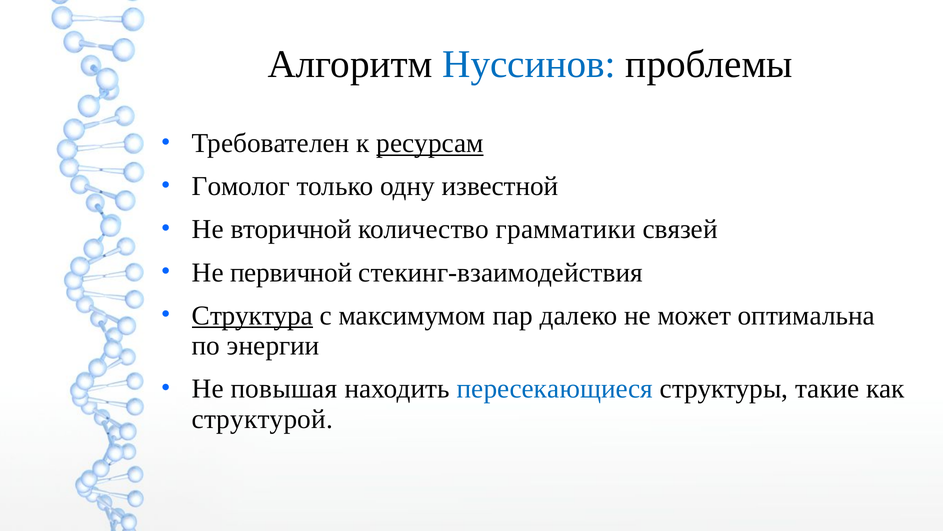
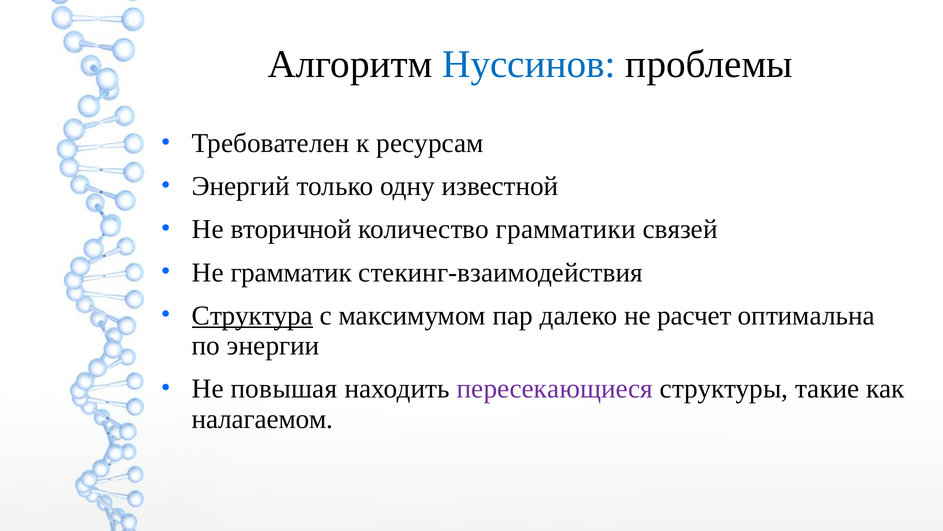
ресурсам underline: present -> none (430, 143)
Гомолог: Гомолог -> Энергий (241, 186)
первичной: первичной -> грамматик (291, 272)
может: может -> расчет (694, 315)
пересекающиеся colour: blue -> purple (555, 389)
структурой: структурой -> налагаемом (263, 419)
